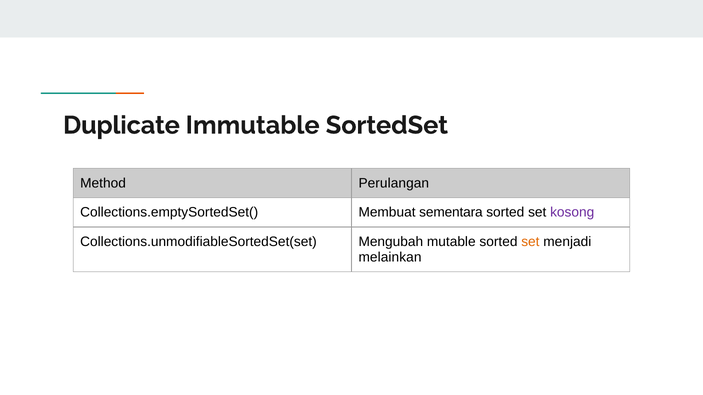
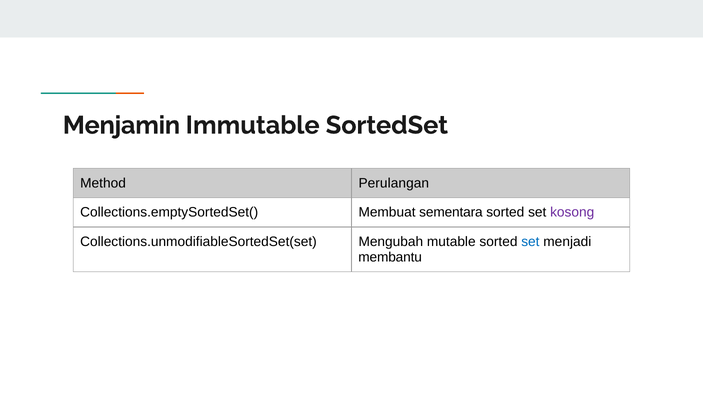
Duplicate: Duplicate -> Menjamin (121, 125)
set colour: orange -> blue (530, 242)
melainkan: melainkan -> membantu (390, 257)
